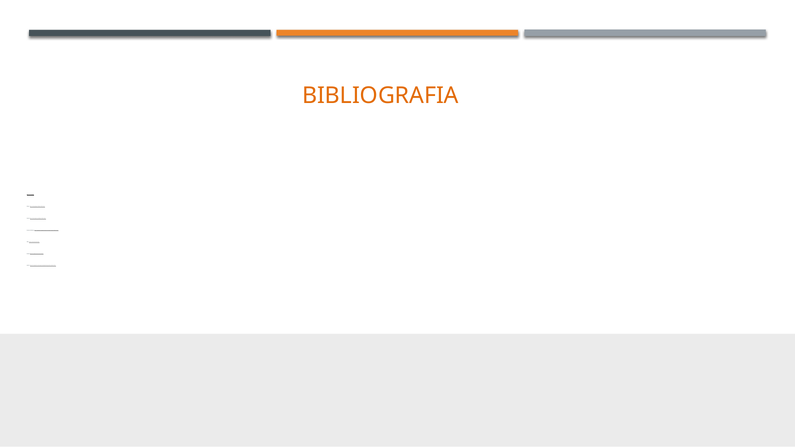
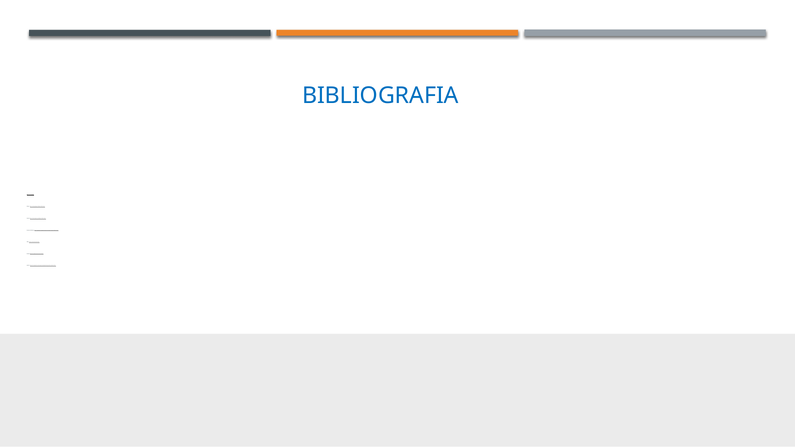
BIBLIOGRAFIA colour: orange -> blue (380, 96)
